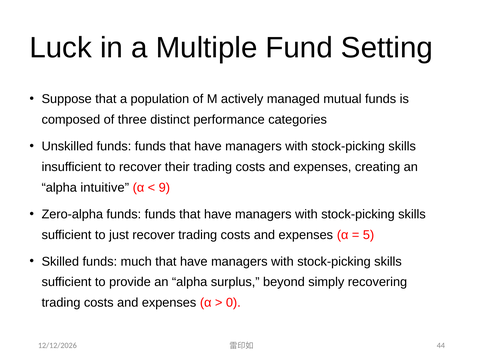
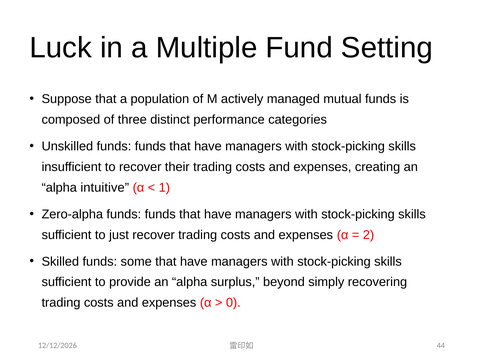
9: 9 -> 1 (164, 188)
5: 5 -> 2 (369, 235)
much: much -> some (136, 262)
